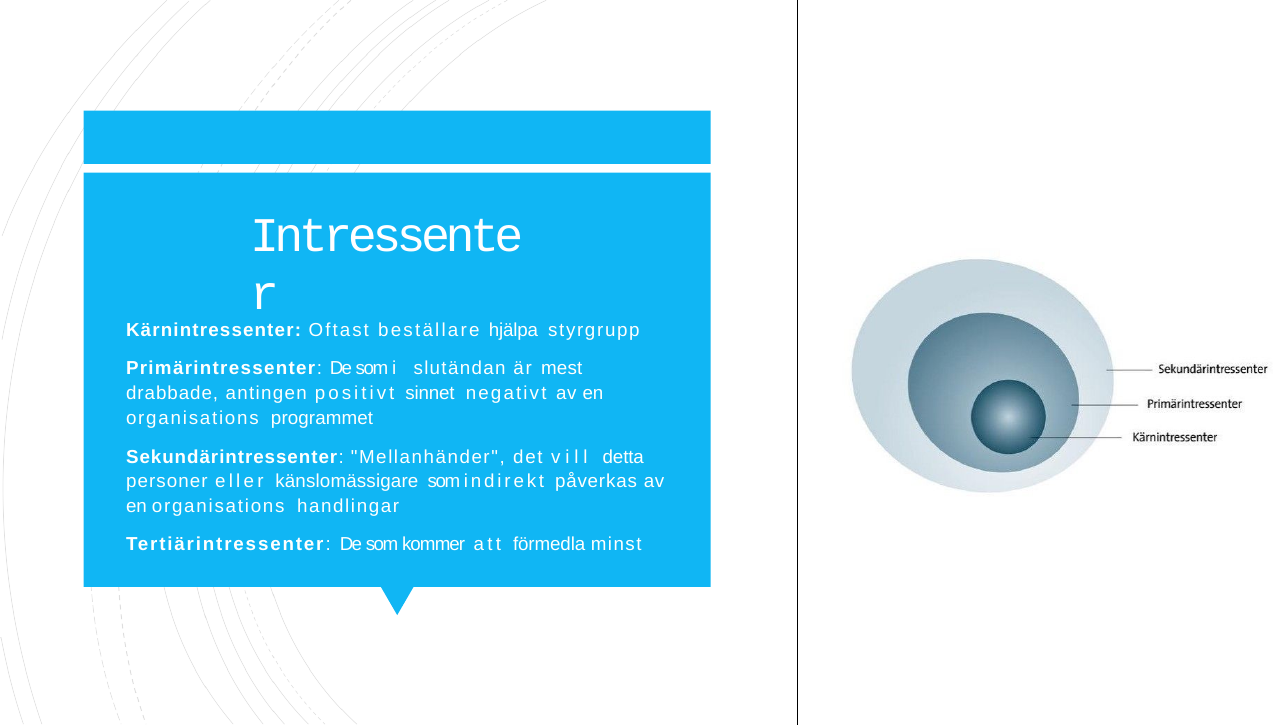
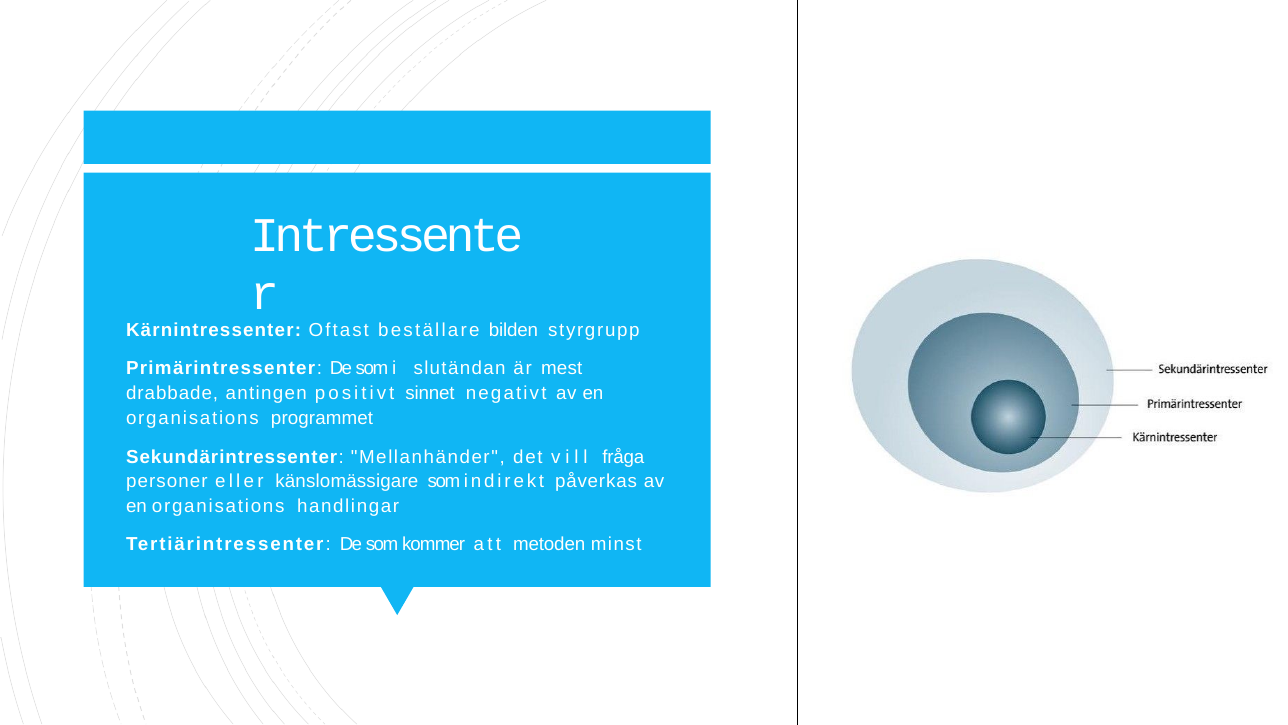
hjälpa: hjälpa -> bilden (514, 330)
detta: detta -> fråga (623, 457)
förmedla: förmedla -> metoden (549, 544)
